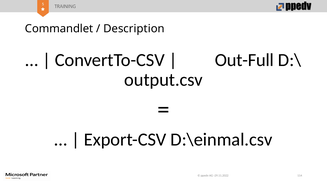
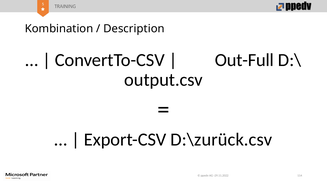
Commandlet: Commandlet -> Kombination (59, 29)
D:\einmal.csv: D:\einmal.csv -> D:\zurück.csv (221, 139)
